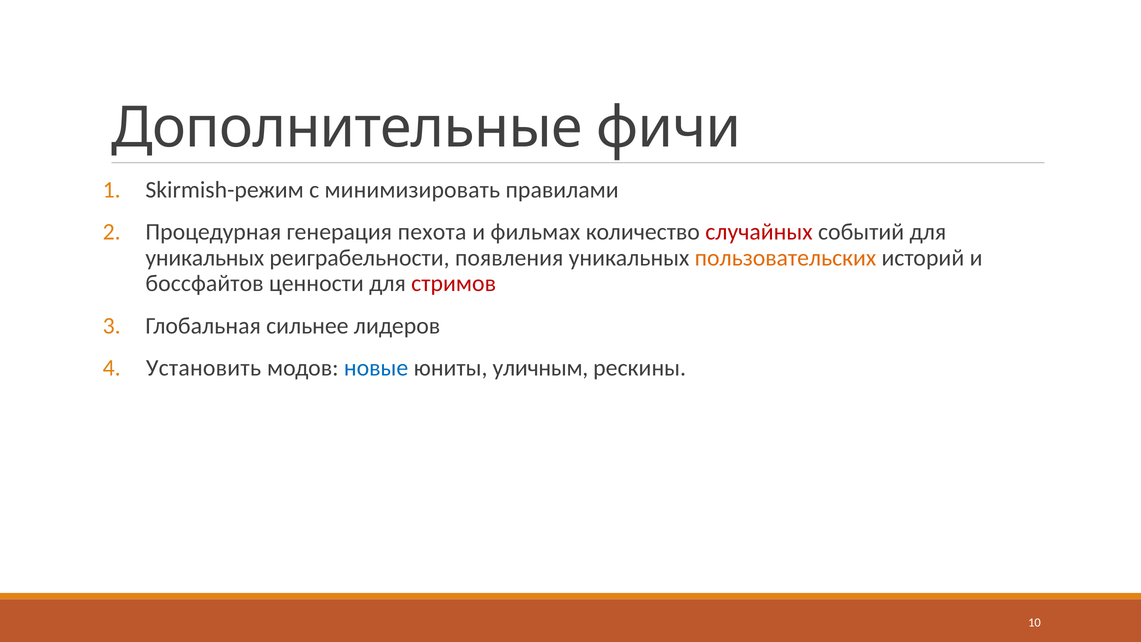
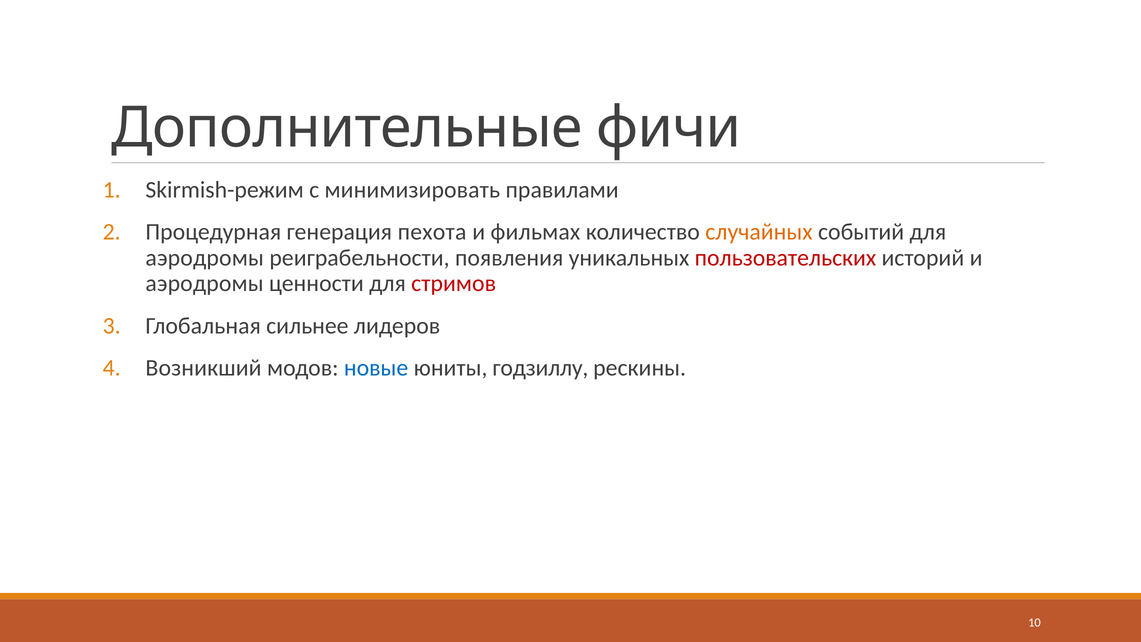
случайных colour: red -> orange (759, 232)
уникальных: уникальных -> аэродромы (205, 258)
пользовательских colour: orange -> red (785, 258)
боссфайтов: боссфайтов -> аэродромы (205, 283)
Установить: Установить -> Возникший (204, 368)
уличным: уличным -> годзиллу (540, 368)
